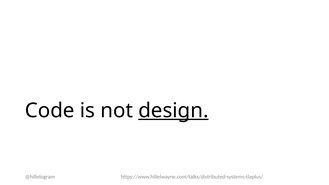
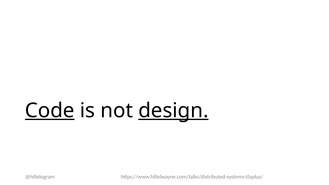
Code underline: none -> present (50, 111)
